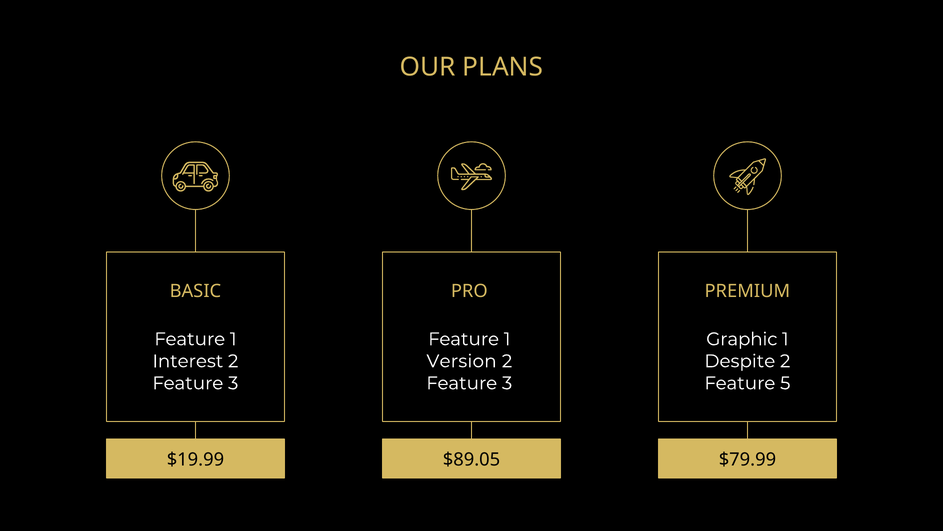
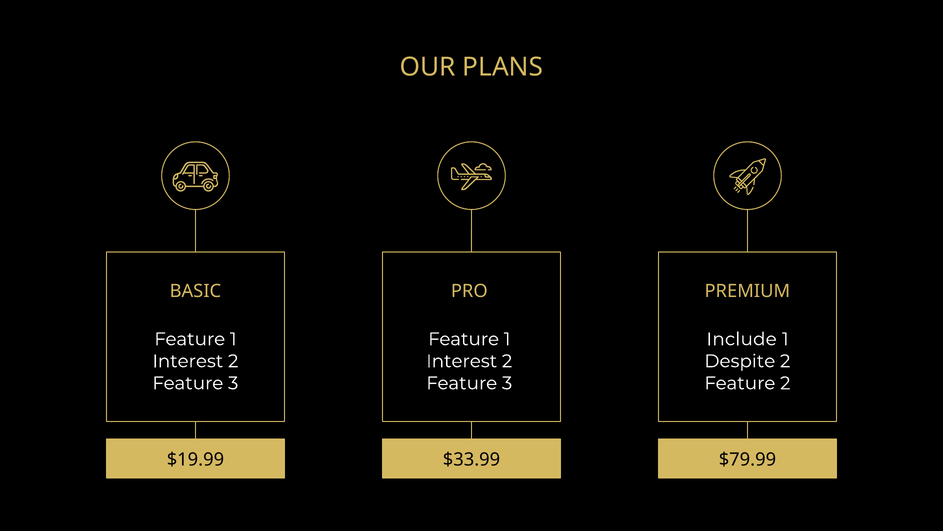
Graphic: Graphic -> Include (742, 339)
Version: Version -> Interest (462, 361)
Feature 5: 5 -> 2 (785, 383)
$89.05: $89.05 -> $33.99 (471, 459)
